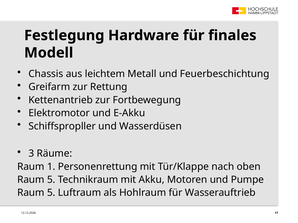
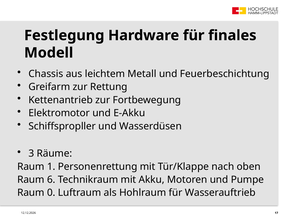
5: 5 -> 6 (51, 180)
5: 5 -> 0 (51, 193)
